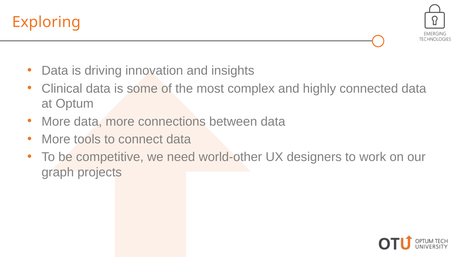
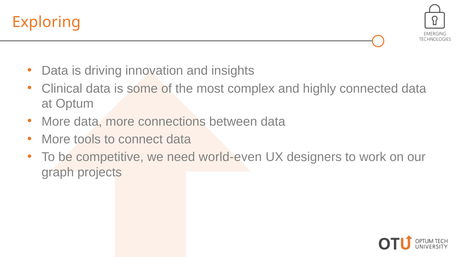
world-other: world-other -> world-even (230, 157)
